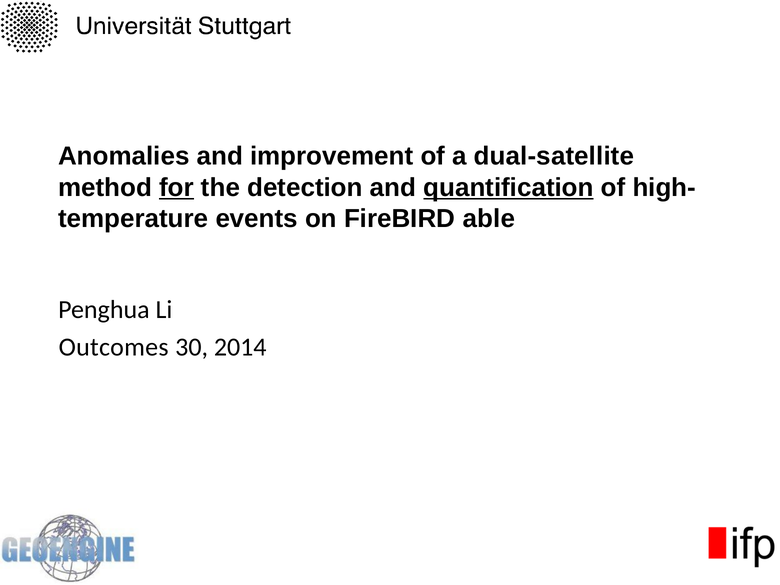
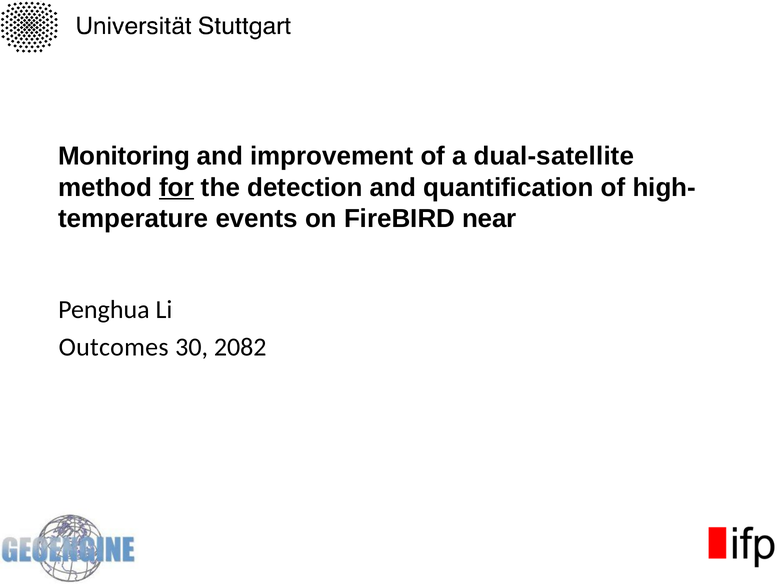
Anomalies: Anomalies -> Monitoring (124, 156)
quantification underline: present -> none (508, 188)
able: able -> near (489, 219)
2014: 2014 -> 2082 (240, 347)
